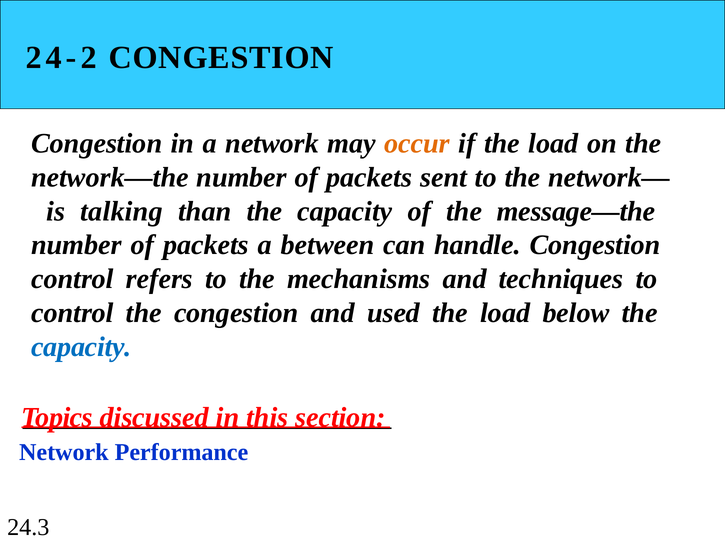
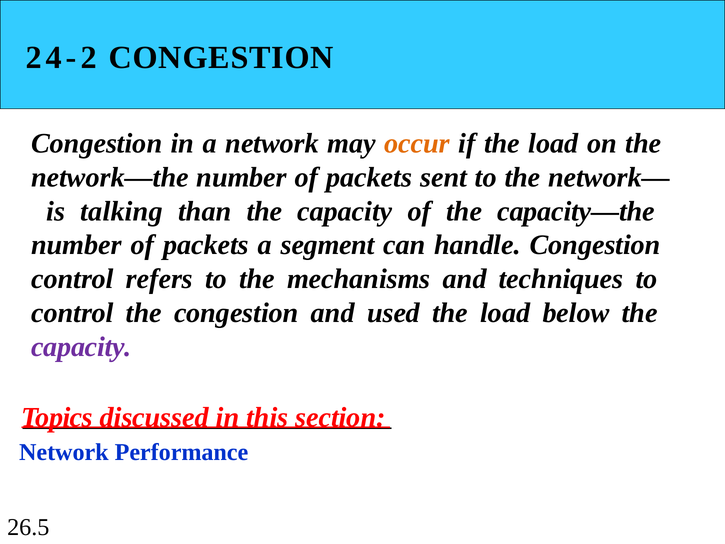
message—the: message—the -> capacity—the (576, 211)
between: between -> segment (328, 245)
capacity colour: blue -> purple (81, 347)
24.3: 24.3 -> 26.5 (28, 527)
